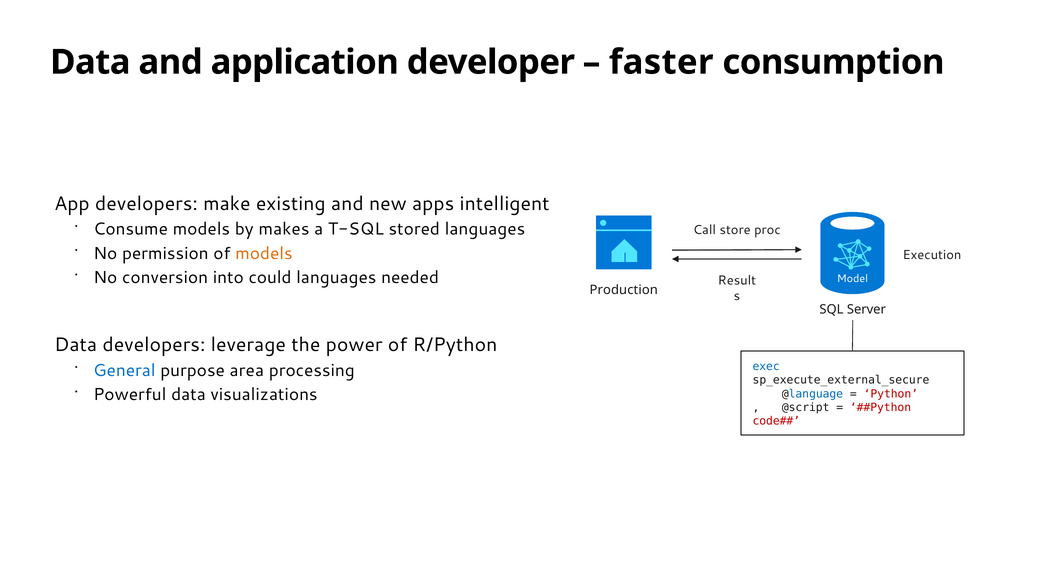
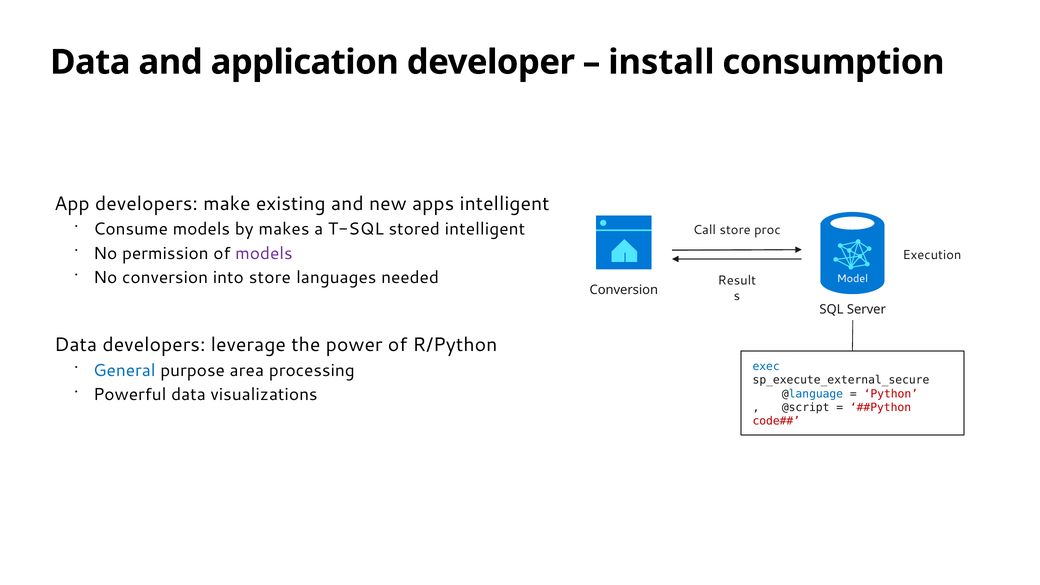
faster: faster -> install (661, 62)
stored languages: languages -> intelligent (485, 229)
models colour: orange -> purple (264, 253)
into could: could -> store (270, 278)
Production: Production -> Conversion (624, 290)
